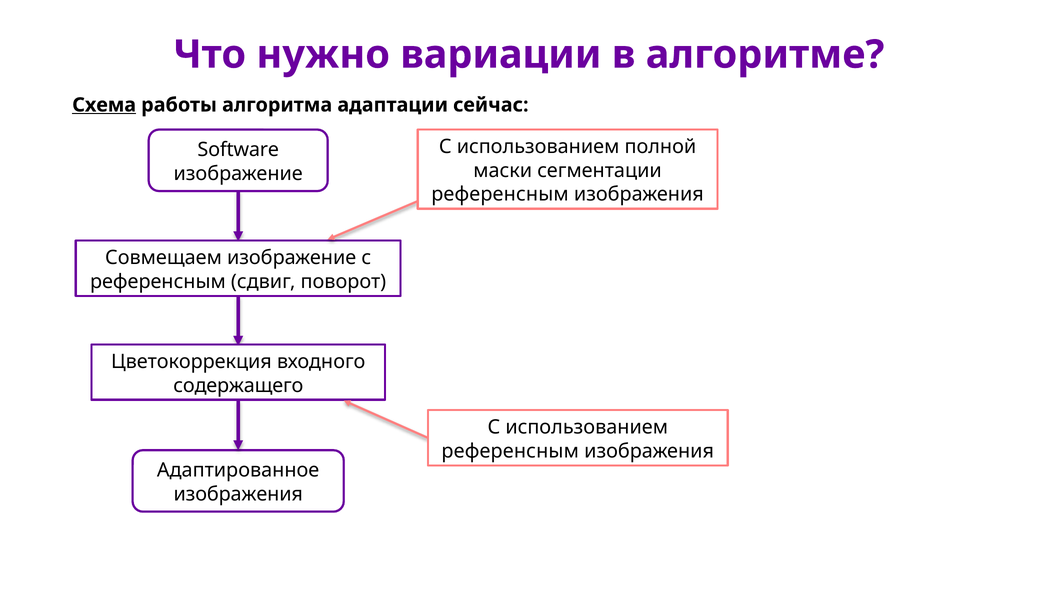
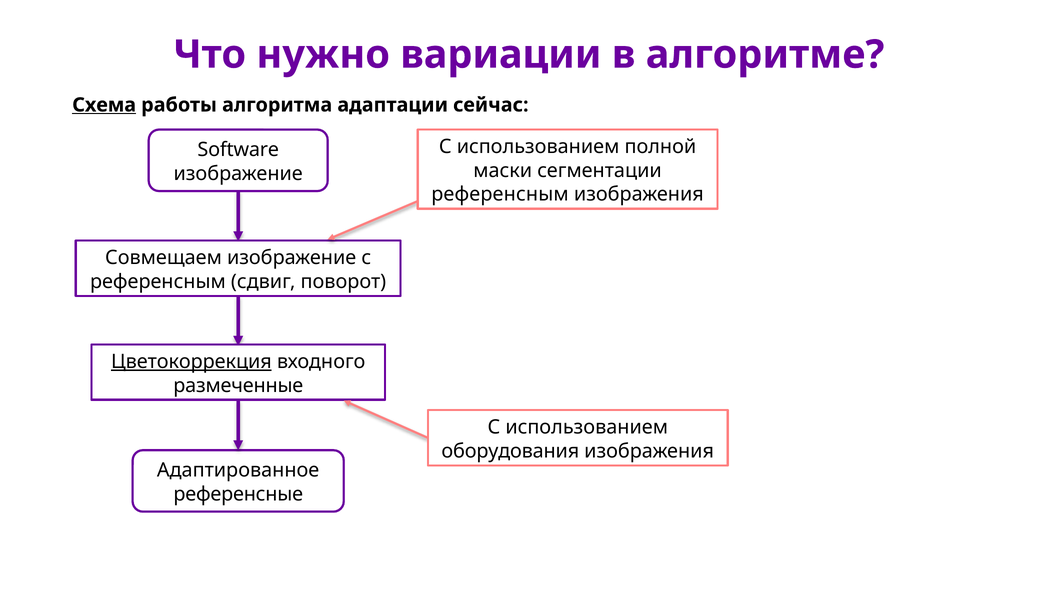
Цветокоррекция underline: none -> present (191, 362)
содержащего: содержащего -> размеченные (238, 386)
референсным: референсным -> оборудования (510, 451)
изображения: изображения -> референсные (238, 494)
